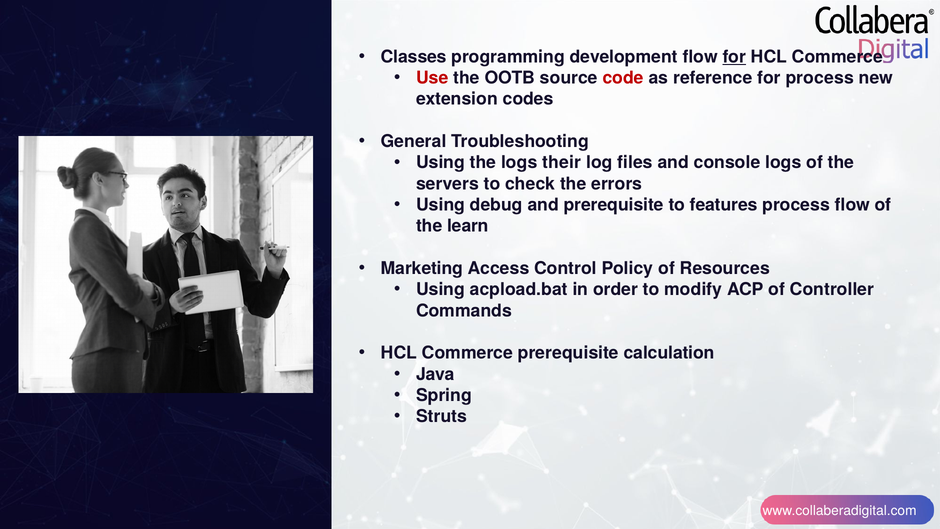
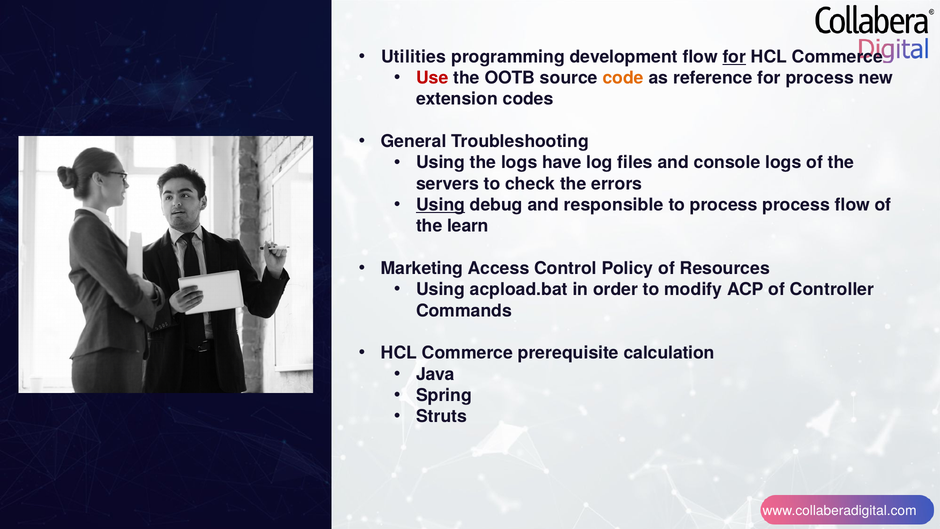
Classes: Classes -> Utilities (414, 57)
code colour: red -> orange (623, 78)
their: their -> have (562, 163)
Using underline: none -> present (441, 205)
and prerequisite: prerequisite -> responsible (614, 205)
to features: features -> process (724, 205)
